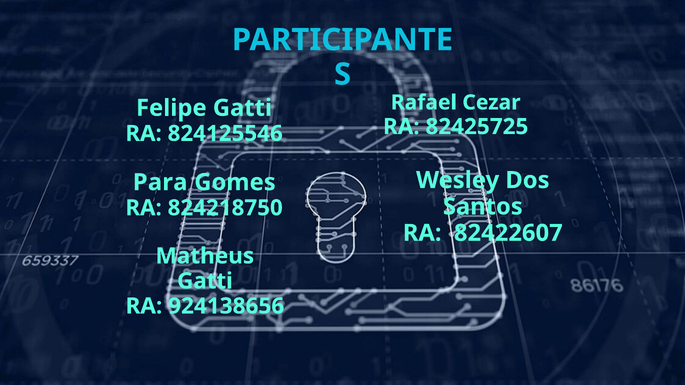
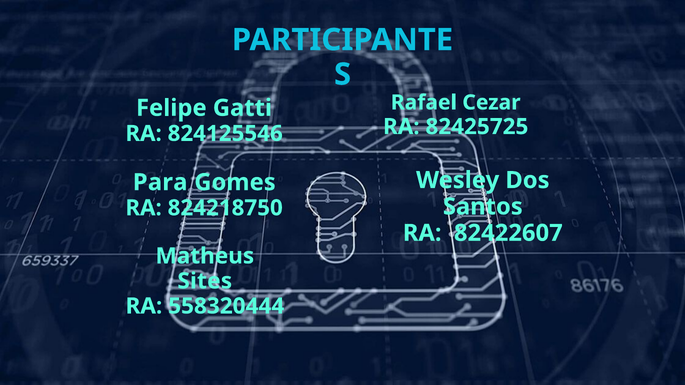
Gatti: Gatti -> Sites (205, 281)
924138656: 924138656 -> 558320444 (226, 306)
